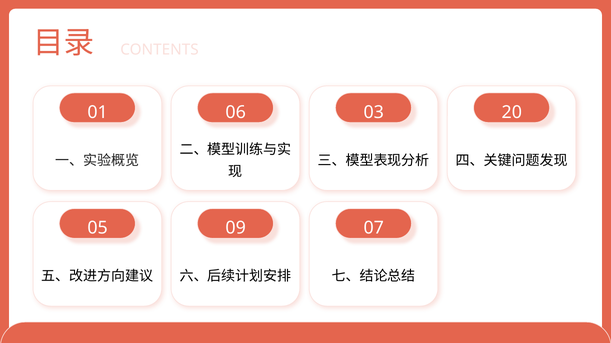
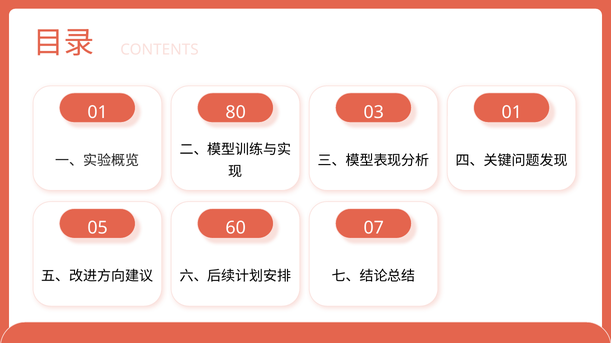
06: 06 -> 80 (236, 112)
03 20: 20 -> 01 (512, 112)
09: 09 -> 60 (236, 228)
